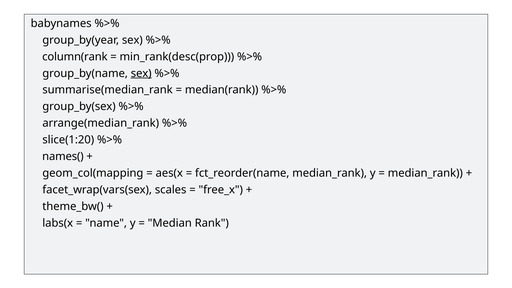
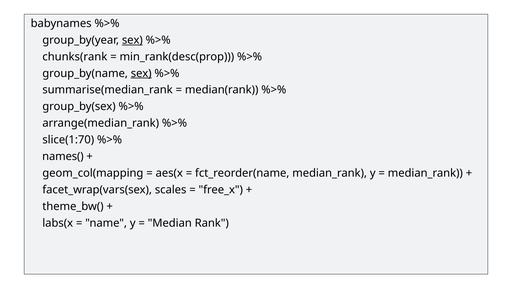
sex underline: none -> present (132, 40)
column(rank: column(rank -> chunks(rank (75, 57)
slice(1:20: slice(1:20 -> slice(1:70 (68, 140)
